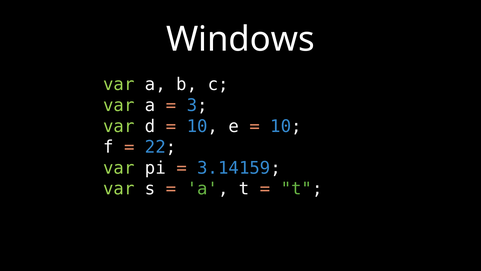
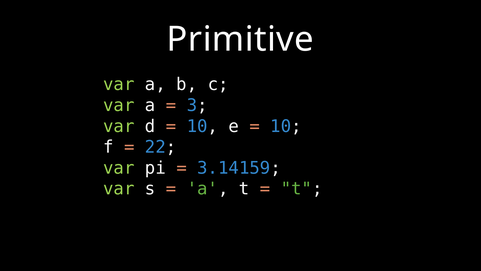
Windows: Windows -> Primitive (240, 39)
